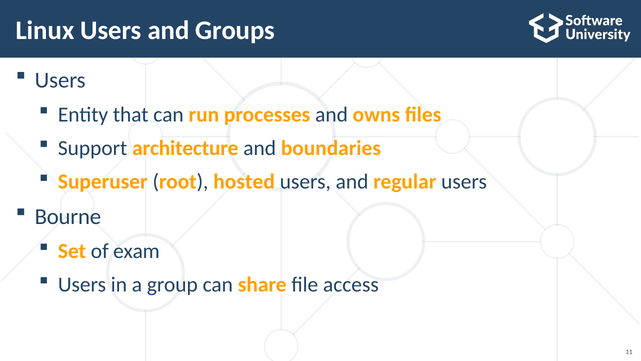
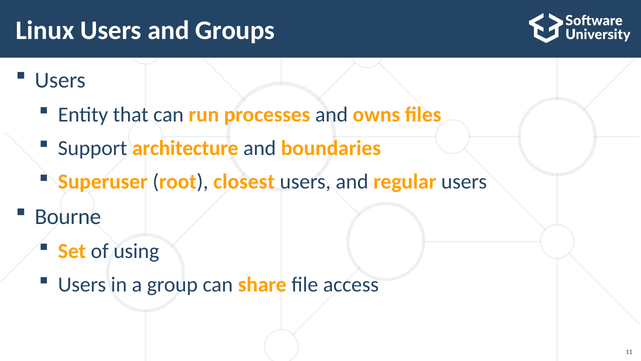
hosted: hosted -> closest (244, 182)
exam: exam -> using (136, 251)
